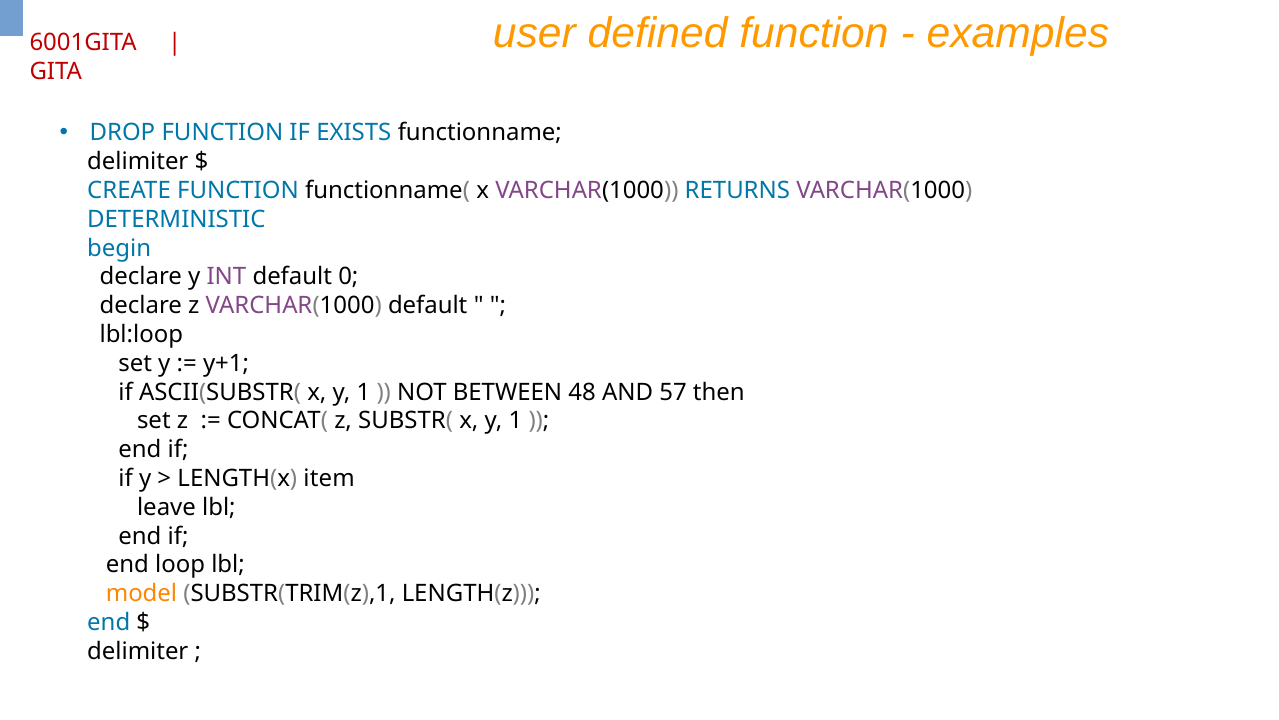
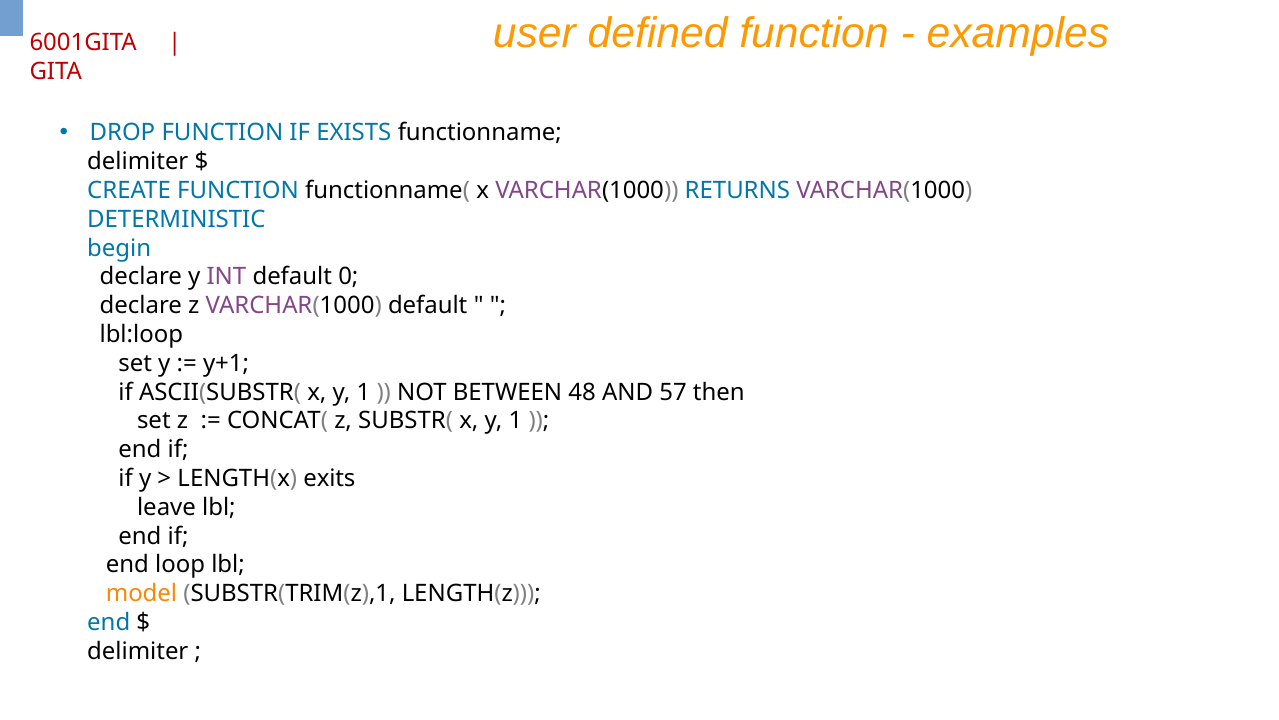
item: item -> exits (329, 478)
